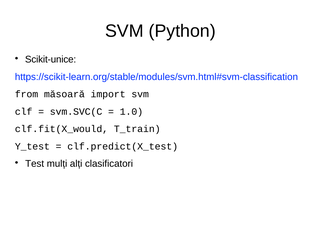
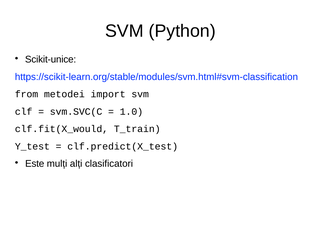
măsoară: măsoară -> metodei (64, 94)
Test: Test -> Este (35, 164)
